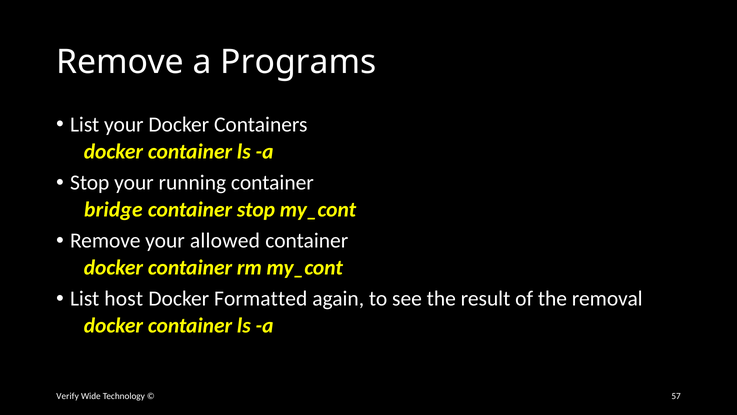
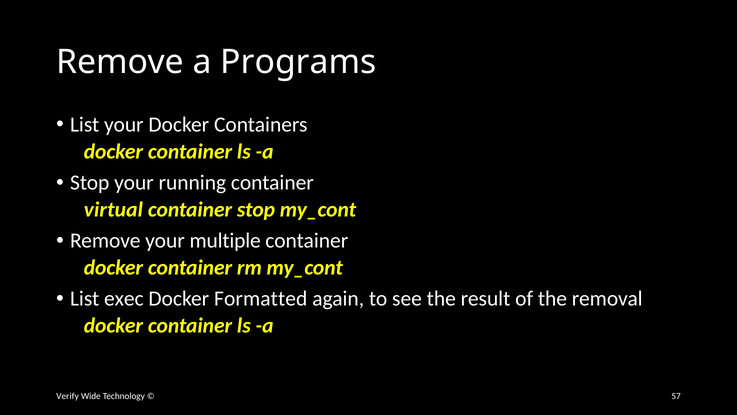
bridge: bridge -> virtual (113, 210)
allowed: allowed -> multiple (225, 241)
host: host -> exec (124, 298)
